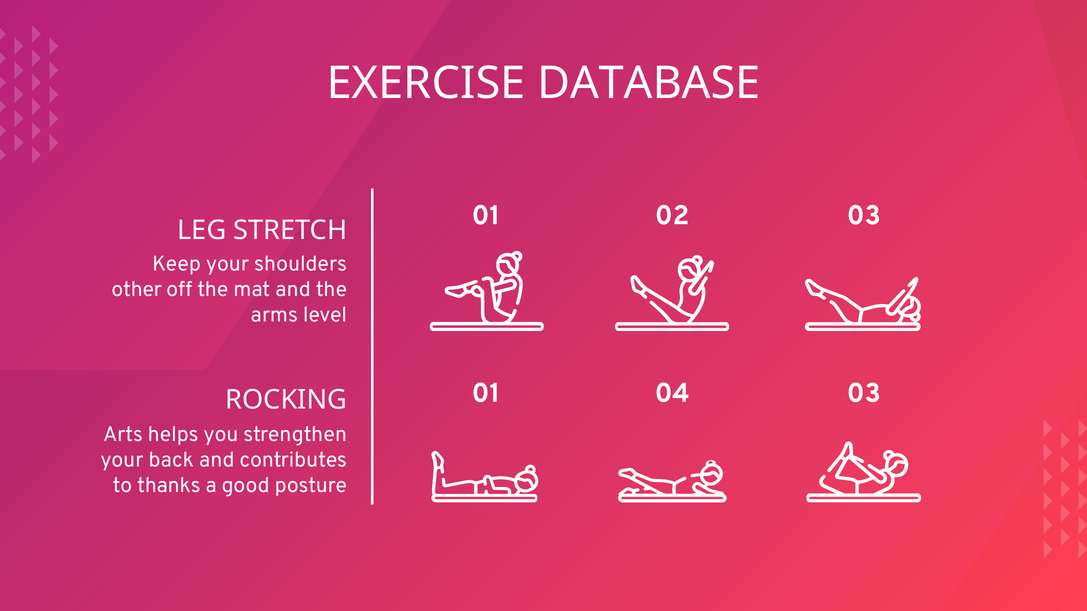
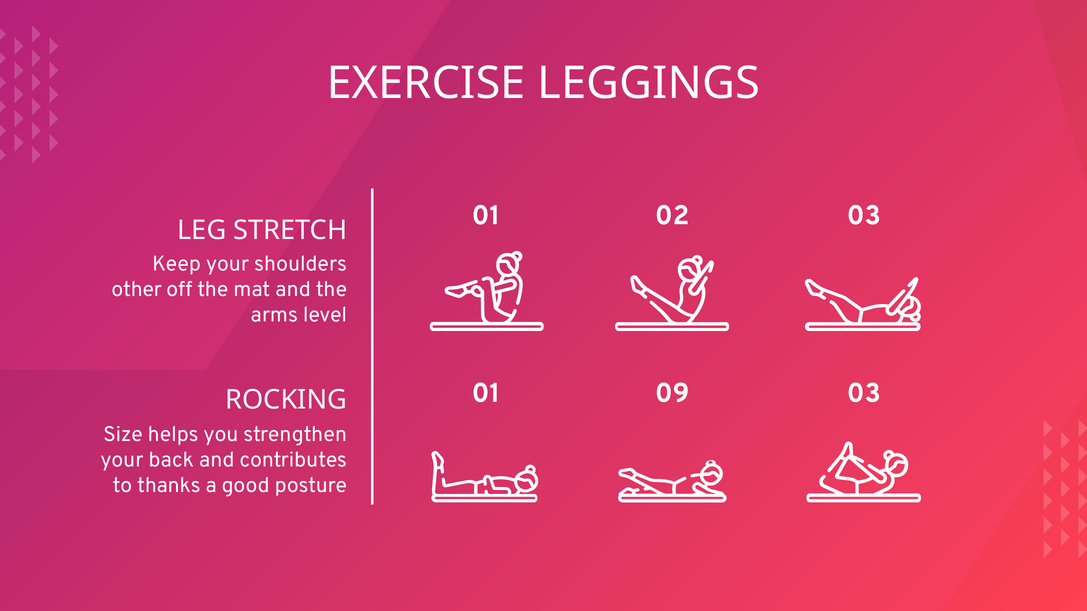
DATABASE: DATABASE -> LEGGINGS (649, 83)
04: 04 -> 09 (672, 393)
Arts: Arts -> Size (123, 435)
